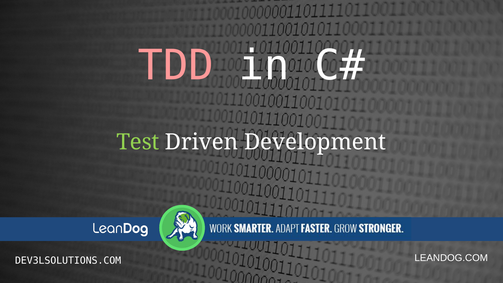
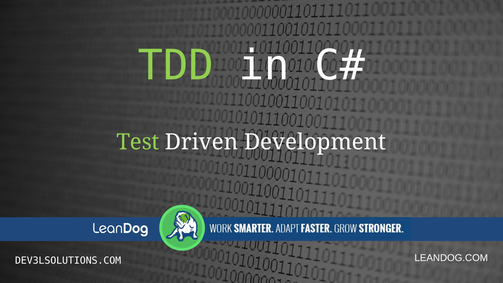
TDD colour: pink -> light green (176, 66)
